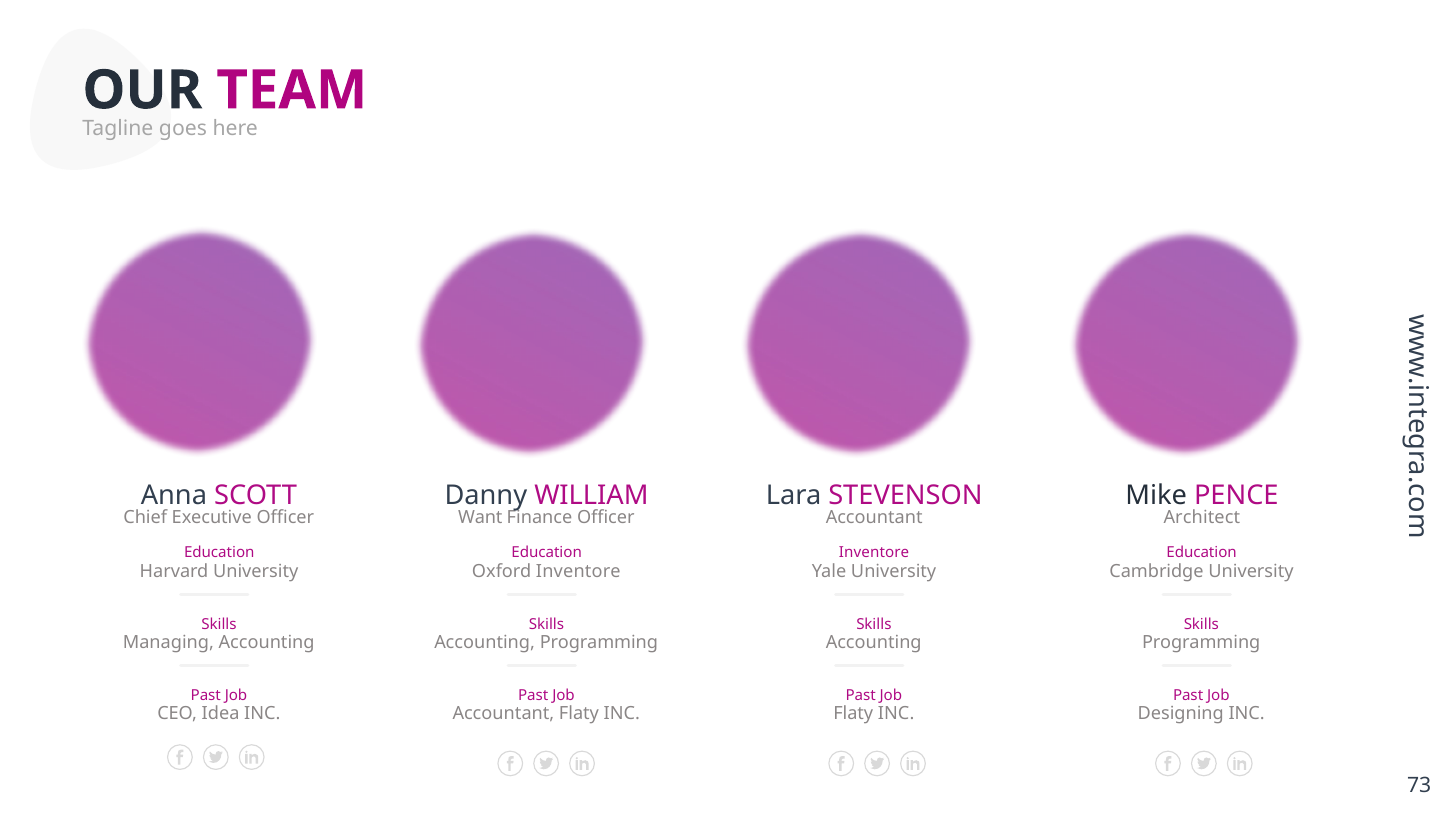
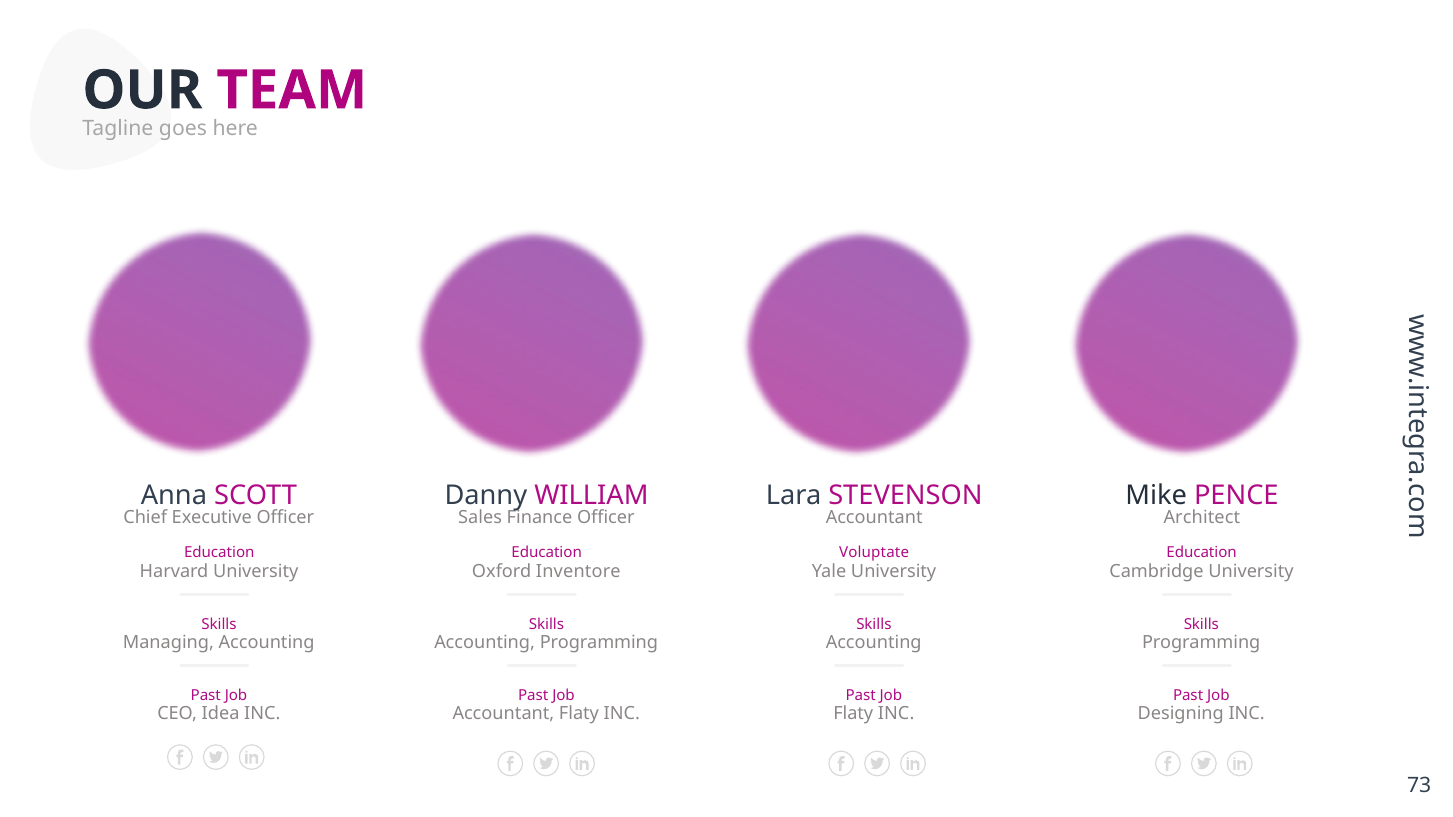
Want: Want -> Sales (480, 518)
Inventore: Inventore -> Voluptate (874, 553)
